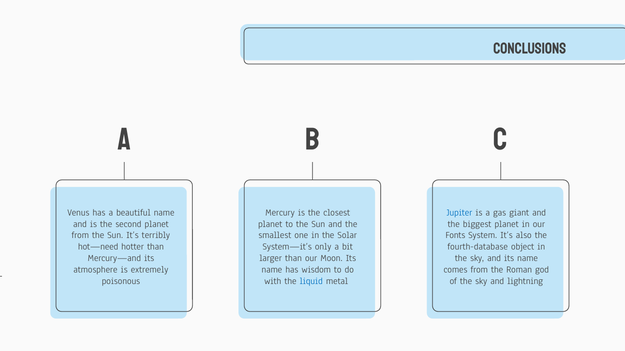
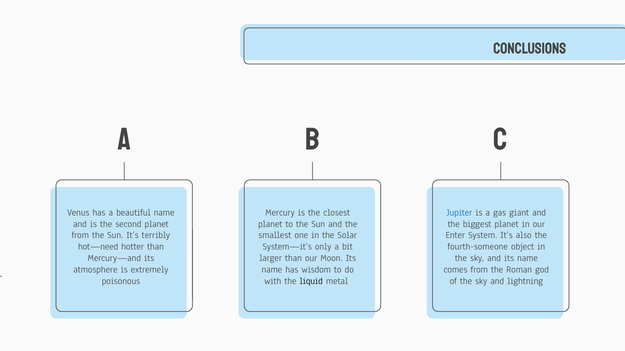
Fonts: Fonts -> Enter (455, 236)
fourth-database: fourth-database -> fourth-someone (478, 247)
liquid colour: blue -> black (311, 282)
